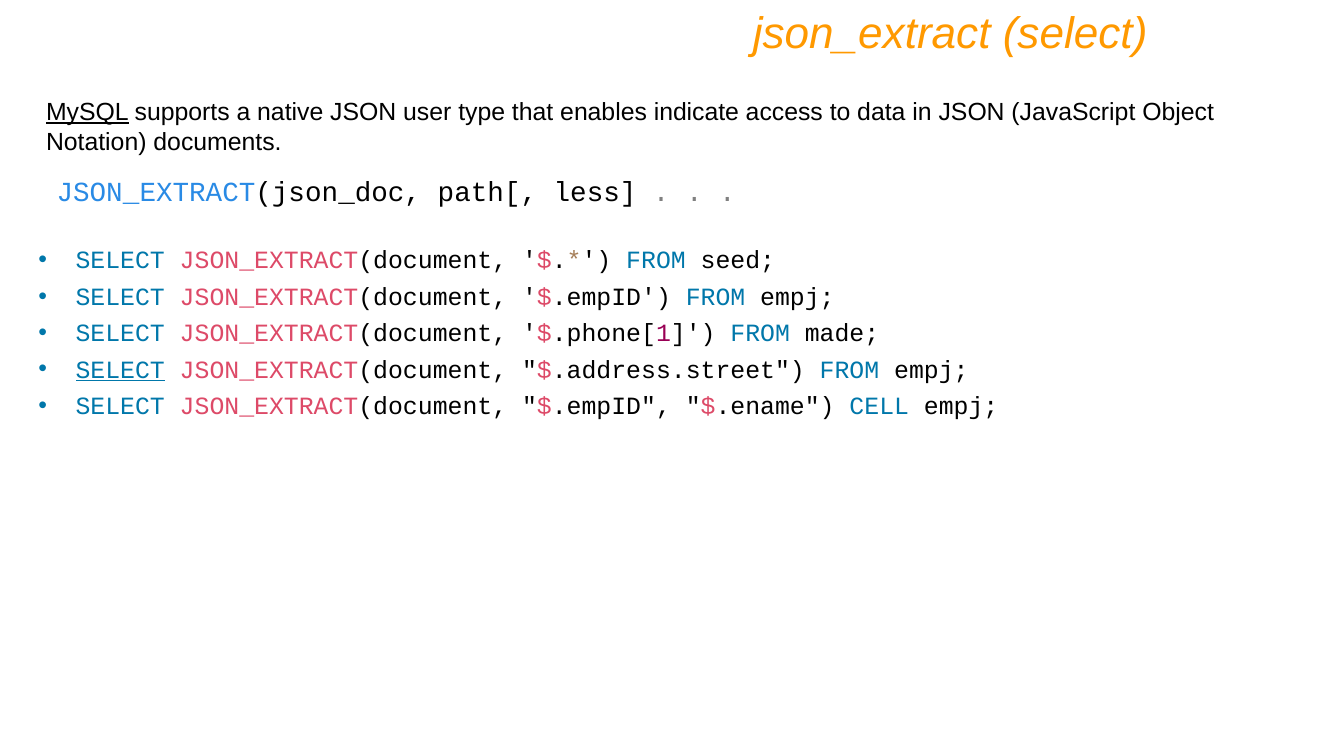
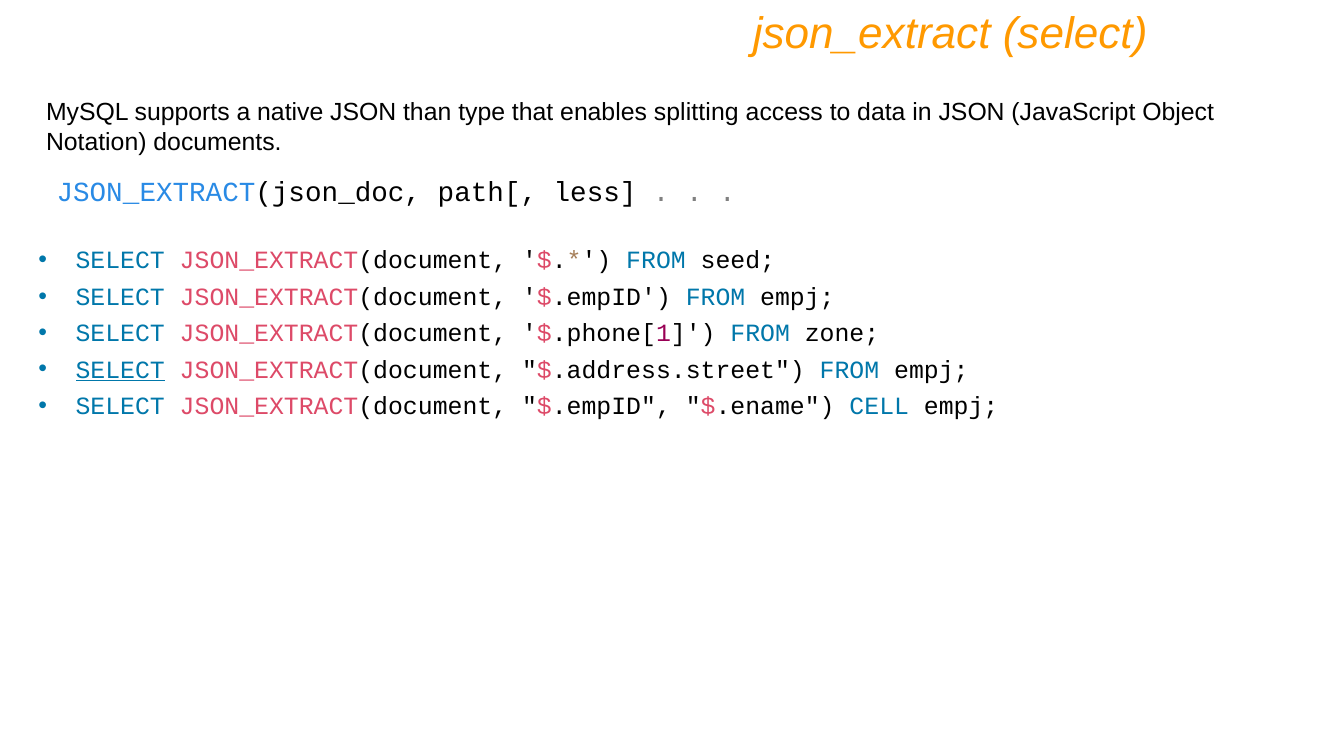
MySQL underline: present -> none (87, 112)
user: user -> than (427, 112)
indicate: indicate -> splitting (696, 112)
made: made -> zone (842, 334)
